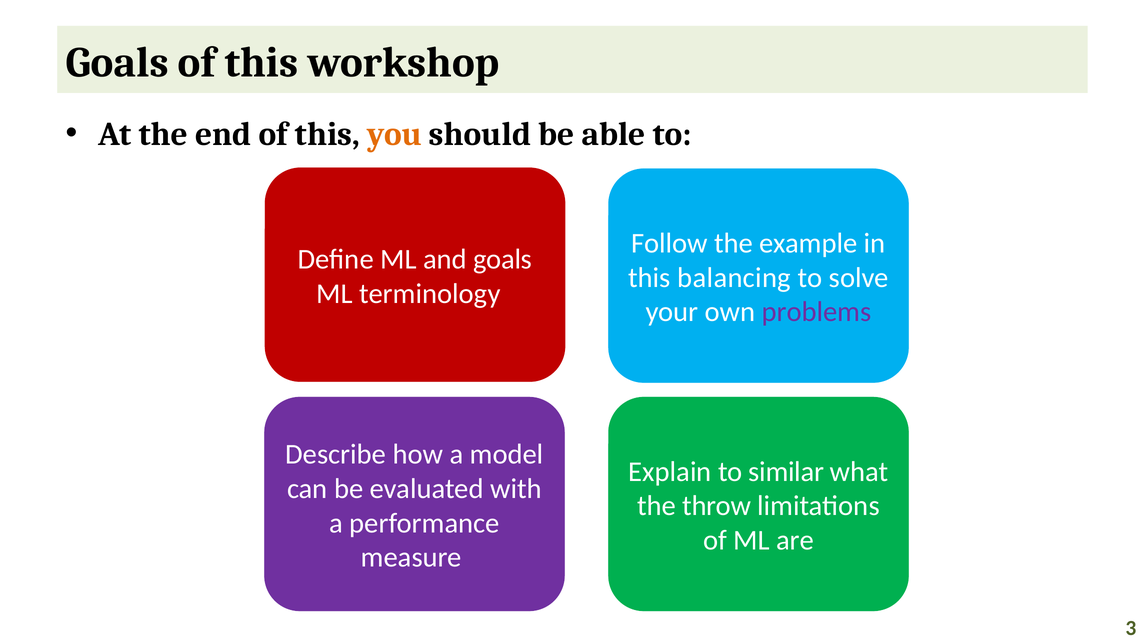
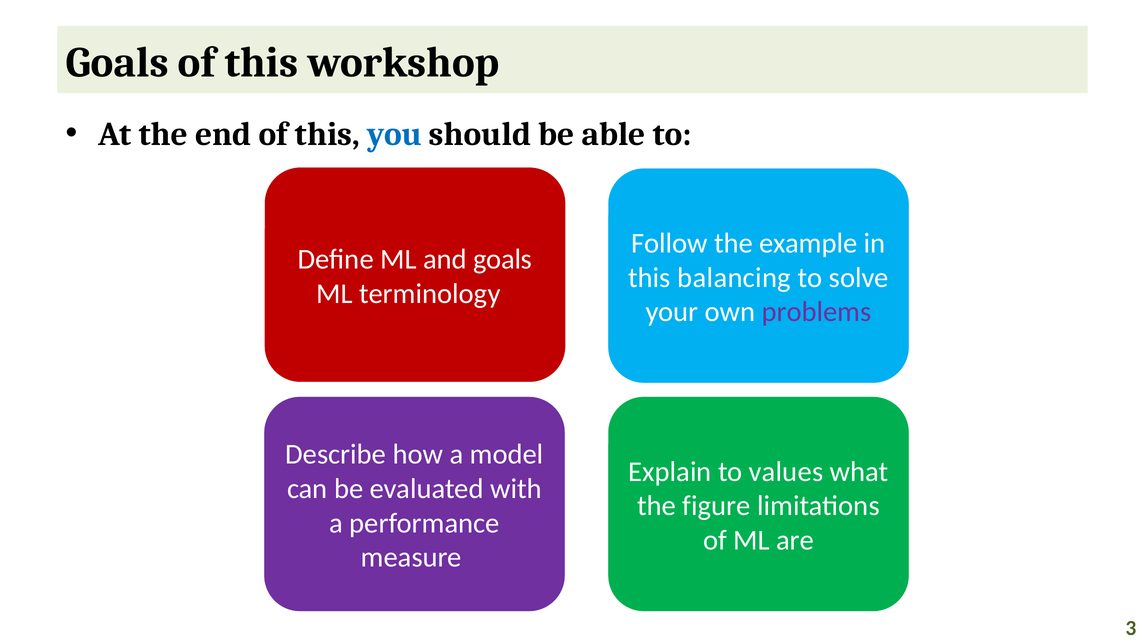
you colour: orange -> blue (395, 134)
similar: similar -> values (786, 472)
throw: throw -> figure (717, 506)
